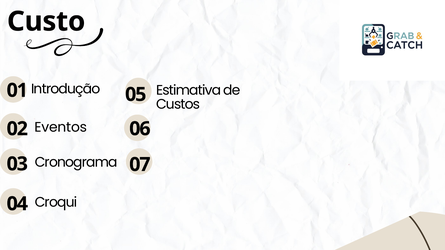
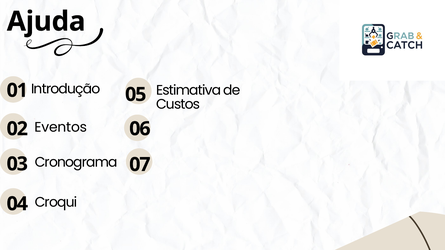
Custo: Custo -> Ajuda (46, 21)
